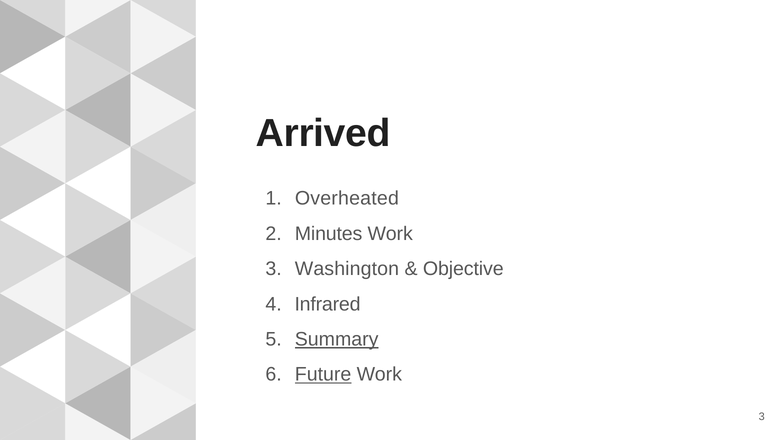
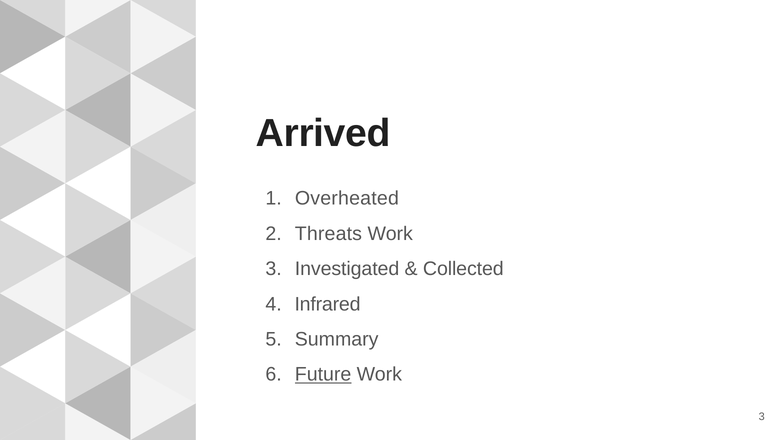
Minutes: Minutes -> Threats (328, 234)
Washington: Washington -> Investigated (347, 269)
Objective: Objective -> Collected (463, 269)
Summary underline: present -> none (337, 340)
